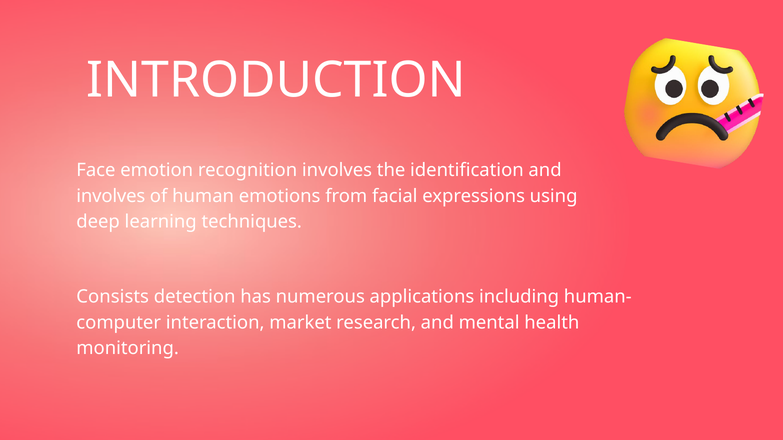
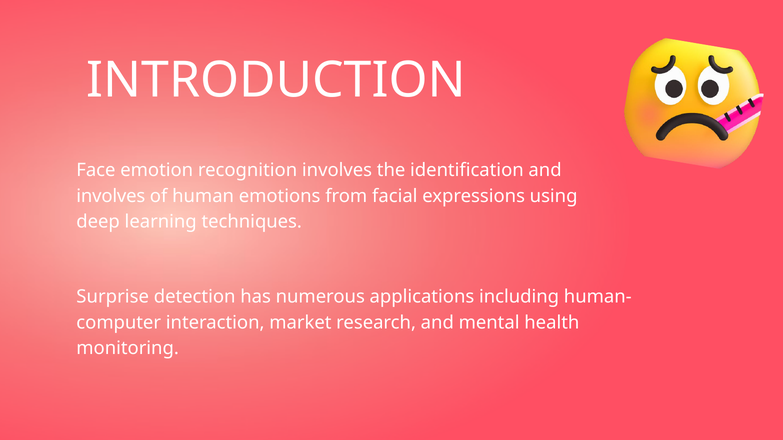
Consists: Consists -> Surprise (113, 297)
